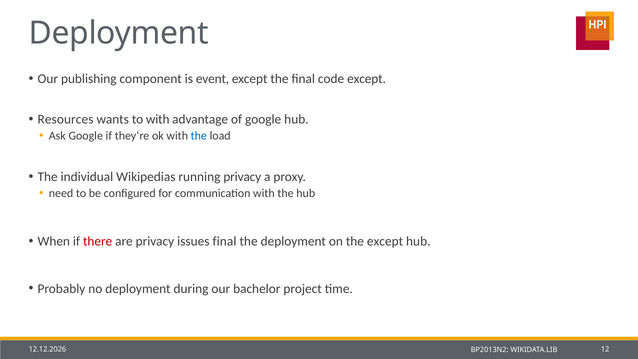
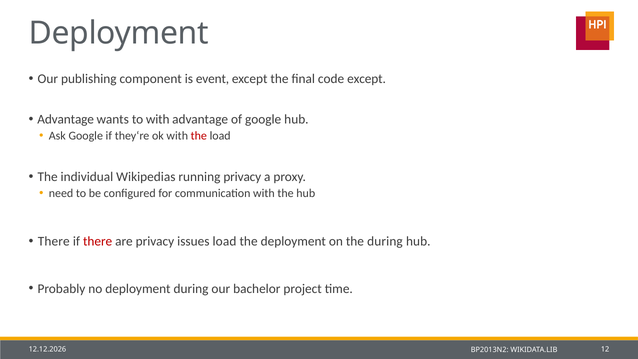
Resources: Resources -> Advantage (66, 119)
the colour: blue -> red (199, 136)
When: When -> There (54, 241)
issues final: final -> load (224, 241)
the except: except -> during (385, 241)
